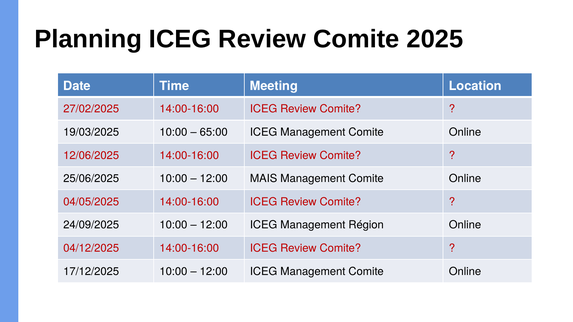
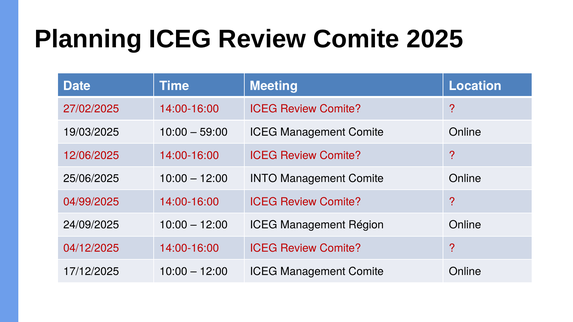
65:00: 65:00 -> 59:00 (214, 132)
MAIS: MAIS -> INTO (264, 179)
04/05/2025: 04/05/2025 -> 04/99/2025 (91, 202)
